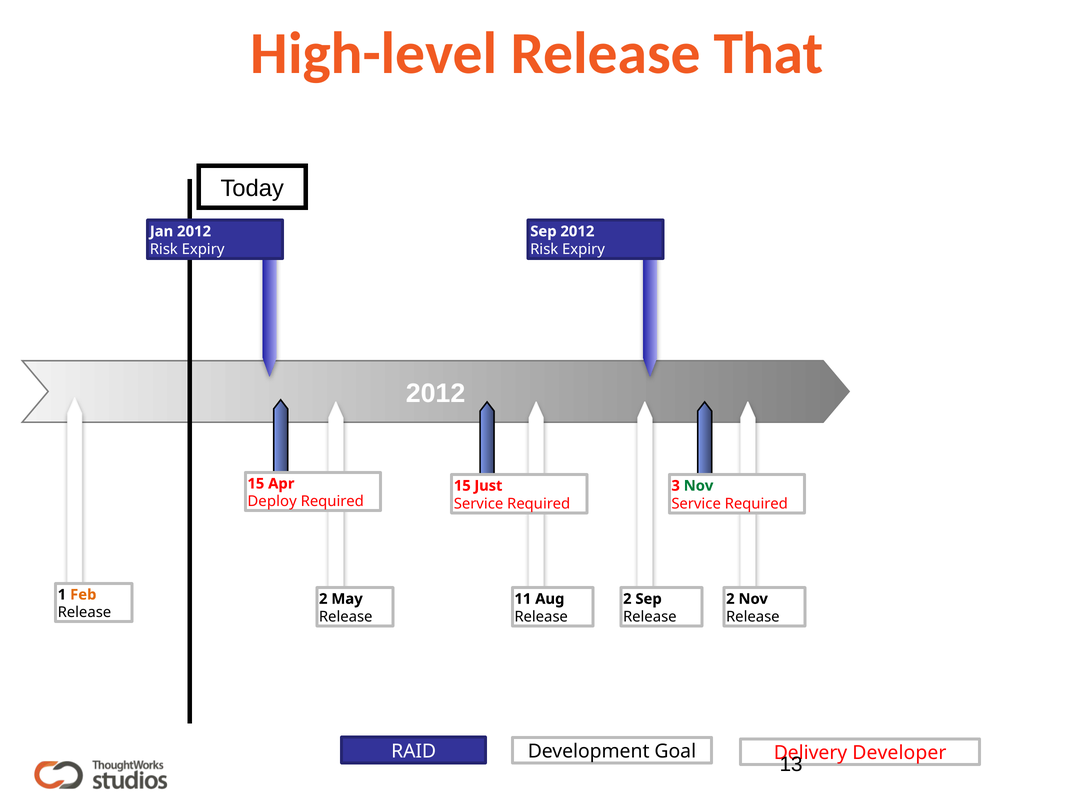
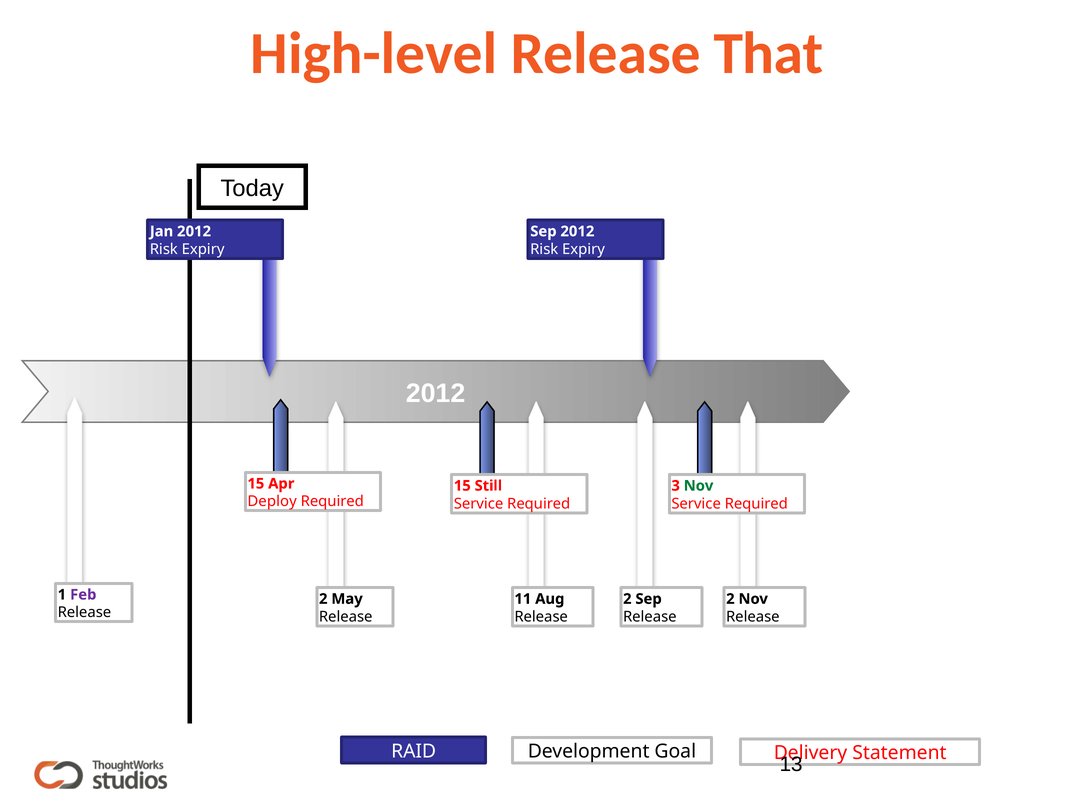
Just: Just -> Still (488, 486)
Feb colour: orange -> purple (83, 595)
Developer: Developer -> Statement (899, 754)
